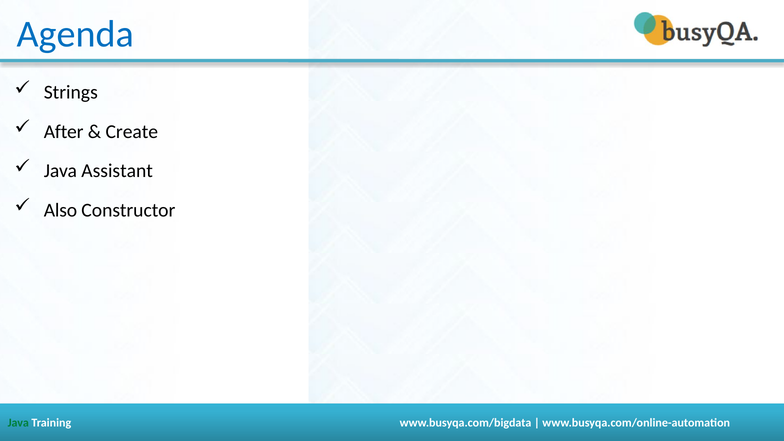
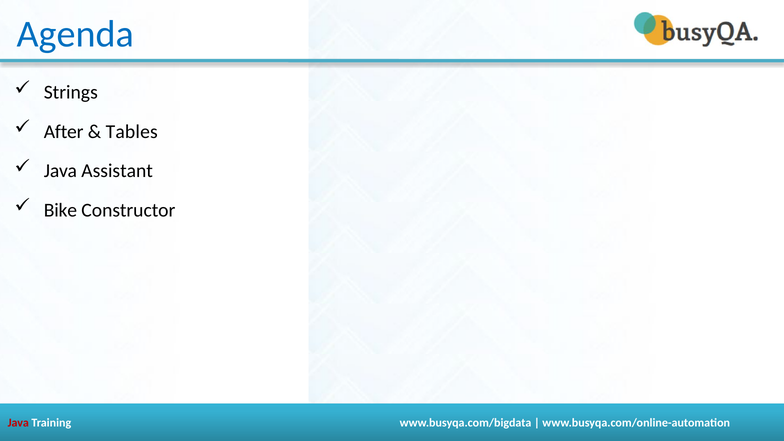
Create: Create -> Tables (132, 132)
Also: Also -> Bike (60, 210)
Java colour: green -> red (18, 423)
